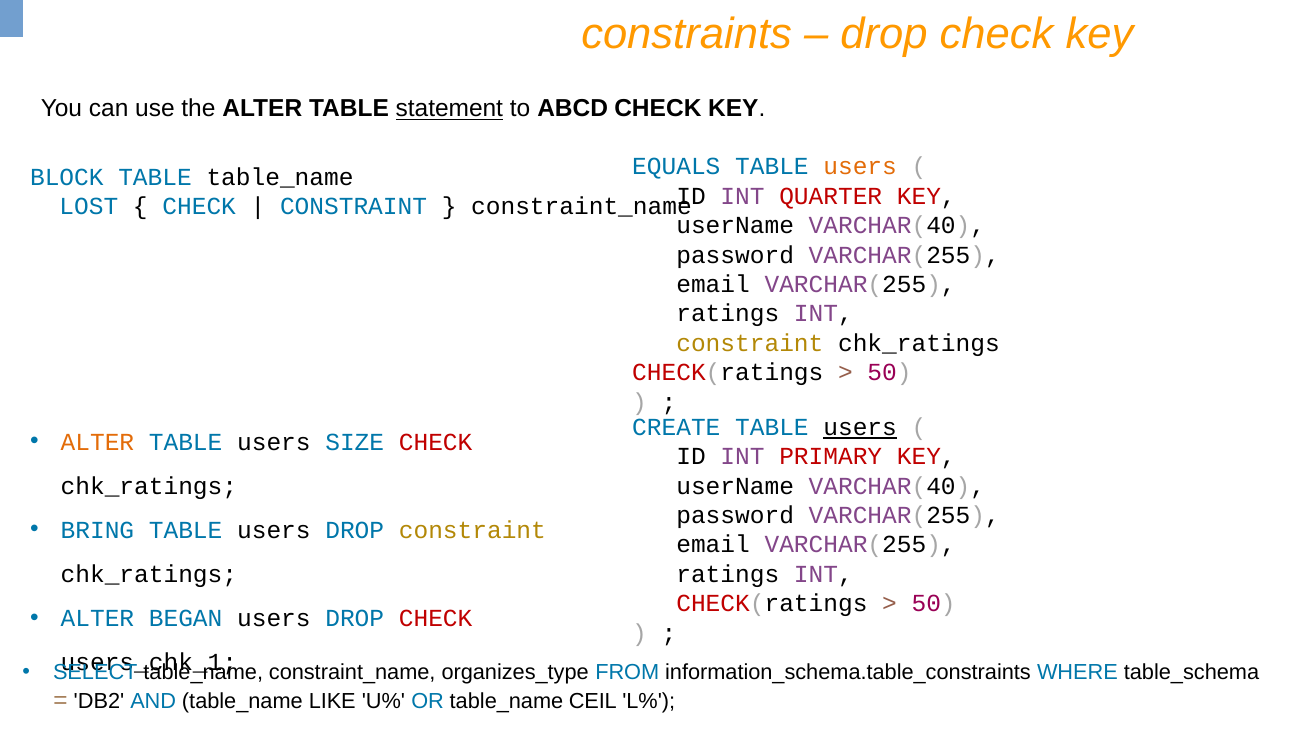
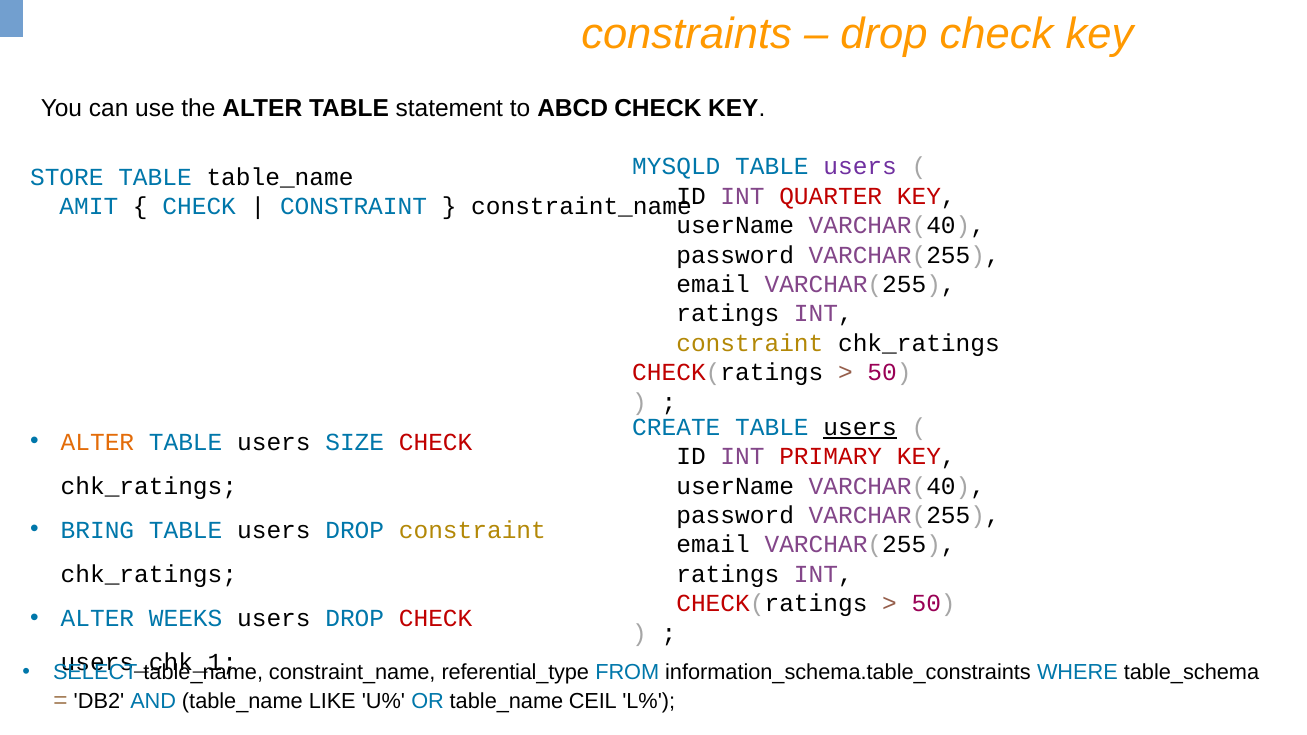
statement underline: present -> none (449, 109)
EQUALS: EQUALS -> MYSQLD (676, 167)
users colour: orange -> purple (860, 167)
BLOCK: BLOCK -> STORE (67, 178)
LOST: LOST -> AMIT (89, 207)
BEGAN: BEGAN -> WEEKS (186, 619)
organizes_type: organizes_type -> referential_type (515, 673)
